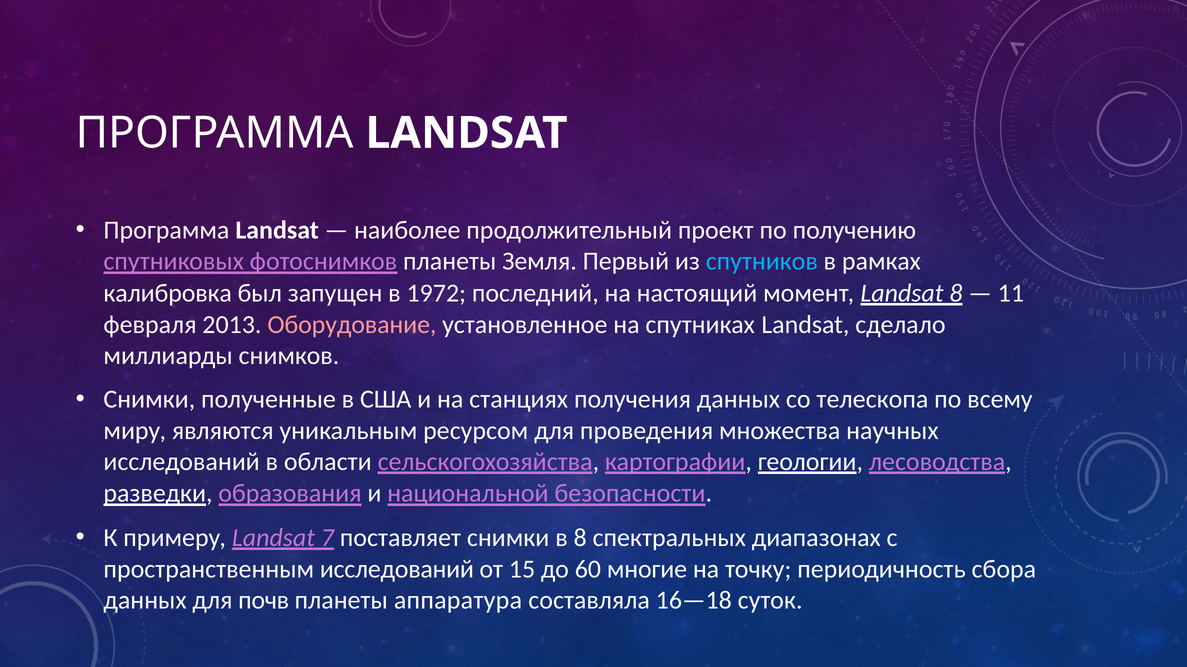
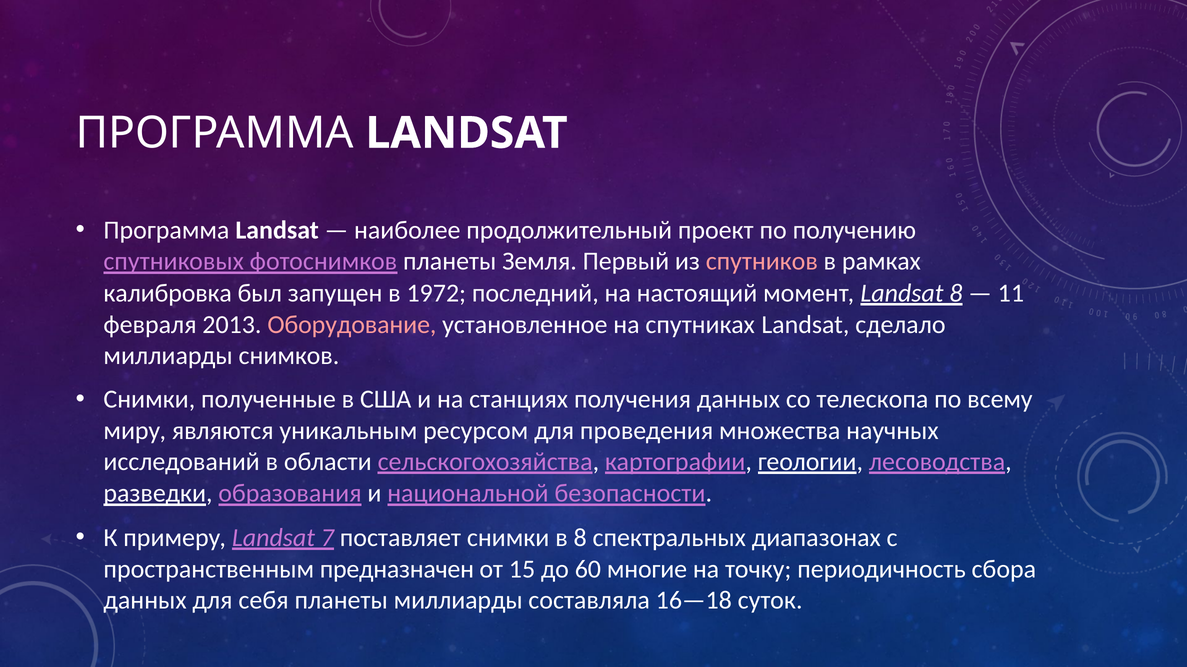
спутников colour: light blue -> pink (762, 262)
пространственным исследований: исследований -> предназначен (397, 570)
почв: почв -> себя (263, 601)
планеты аппаратура: аппаратура -> миллиарды (458, 601)
